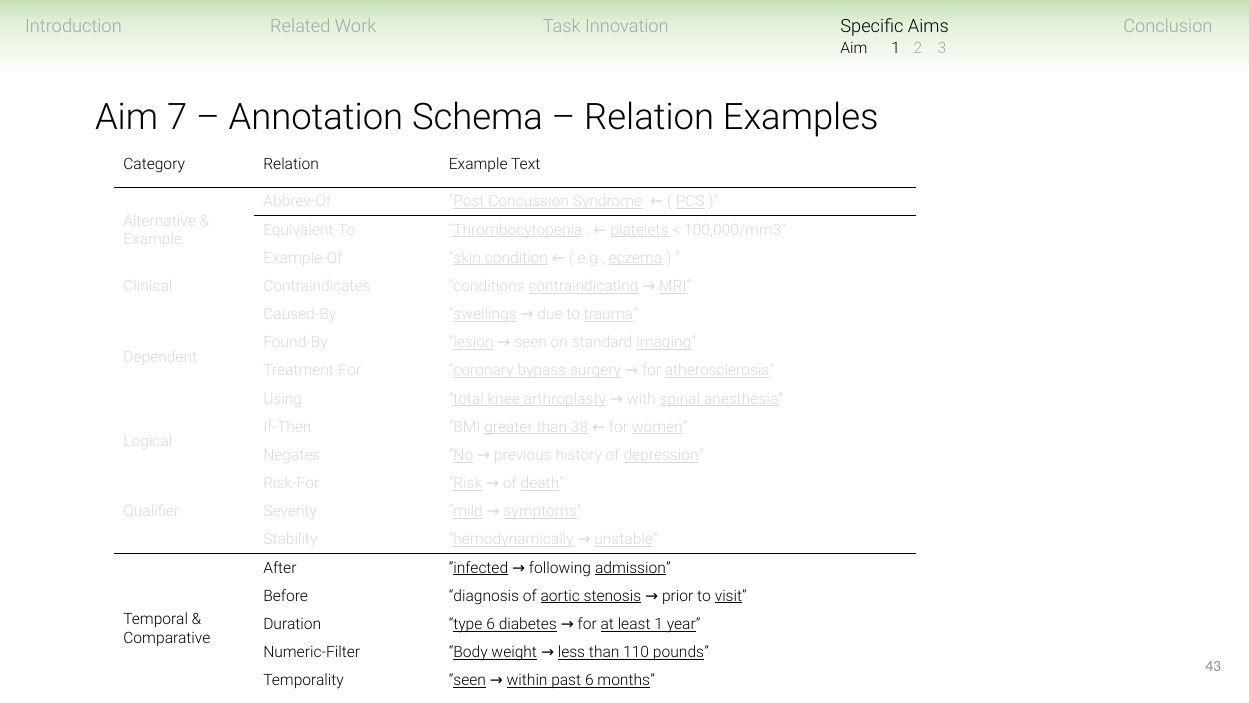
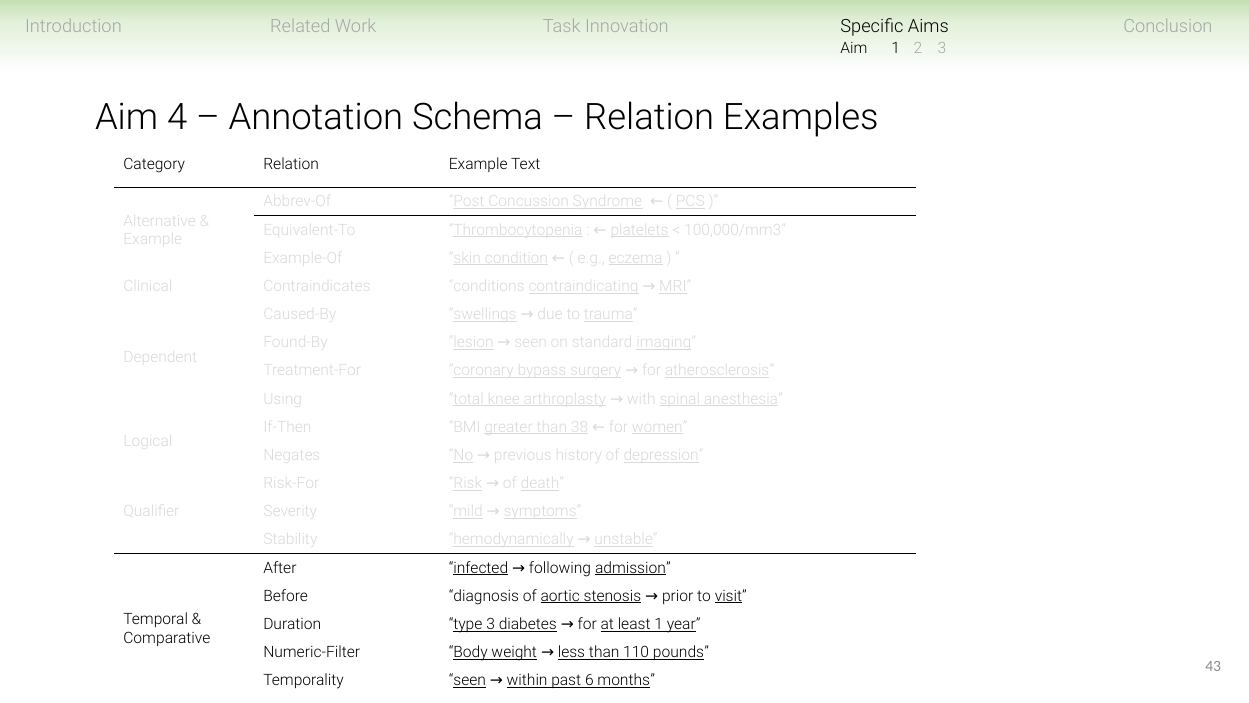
7: 7 -> 4 (177, 118)
type 6: 6 -> 3 (491, 624)
